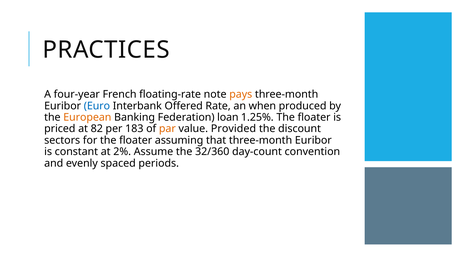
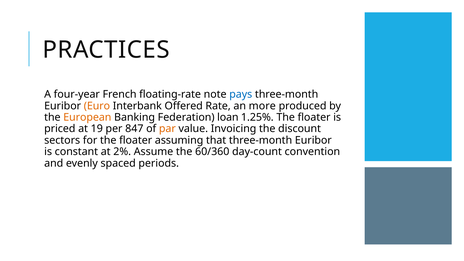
pays colour: orange -> blue (241, 94)
Euro colour: blue -> orange (97, 106)
when: when -> more (262, 106)
82: 82 -> 19 (97, 129)
183: 183 -> 847 (134, 129)
Provided: Provided -> Invoicing (234, 129)
32/360: 32/360 -> 60/360 (212, 152)
